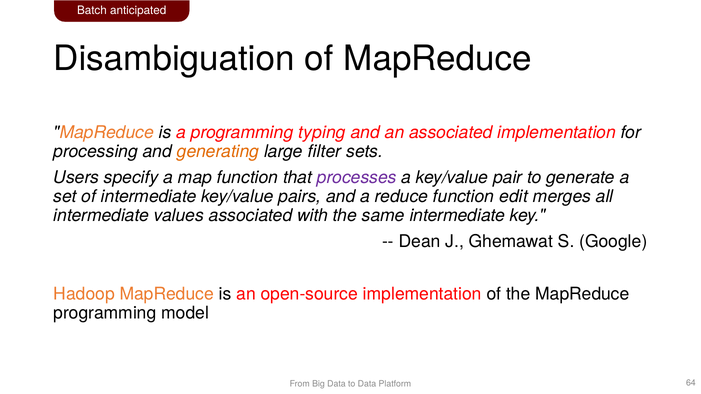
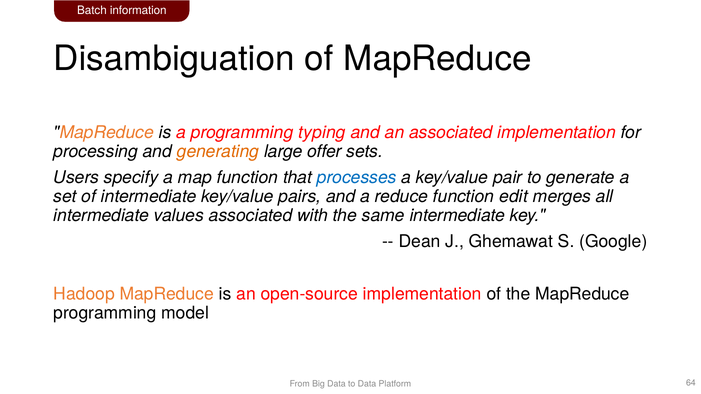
anticipated: anticipated -> information (138, 10)
filter: filter -> offer (325, 151)
processes colour: purple -> blue (357, 178)
